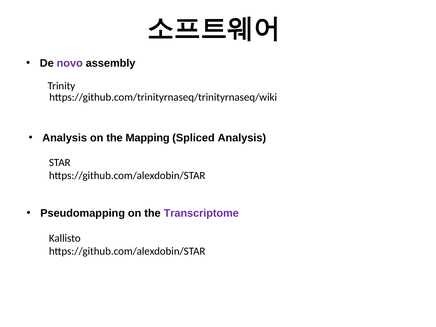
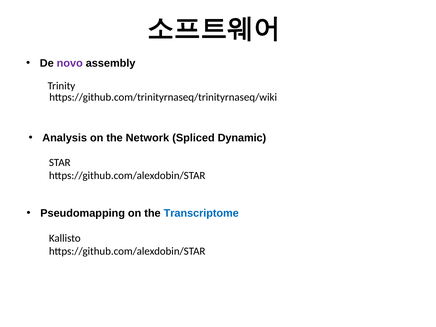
Mapping: Mapping -> Network (147, 138)
Spliced Analysis: Analysis -> Dynamic (242, 138)
Transcriptome colour: purple -> blue (201, 213)
